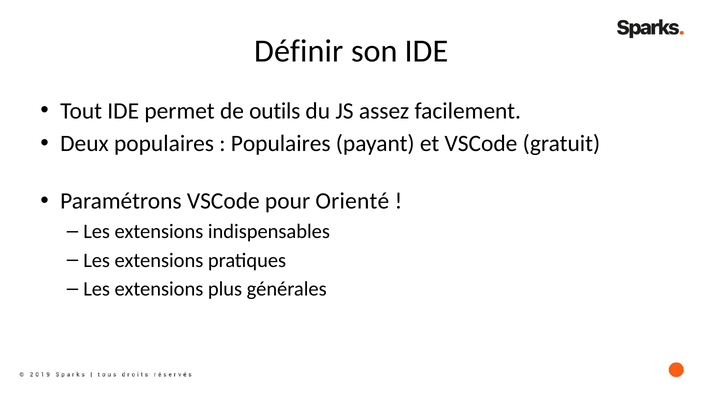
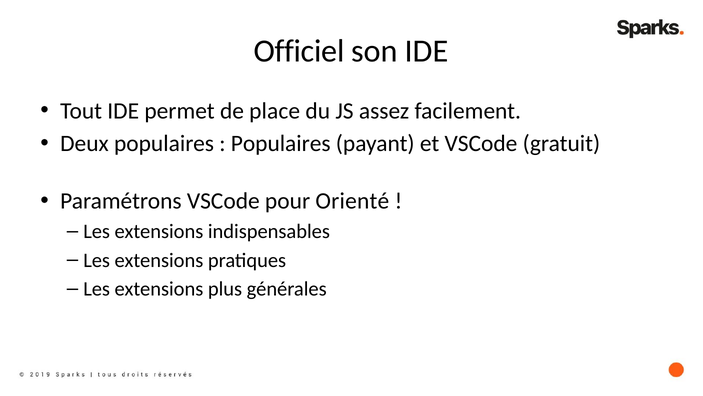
Définir: Définir -> Officiel (299, 51)
outils: outils -> place (275, 111)
